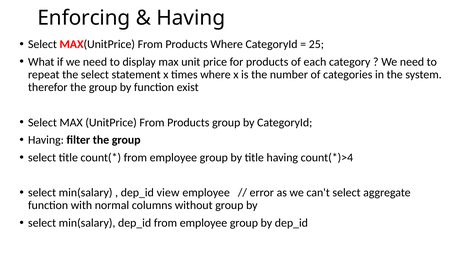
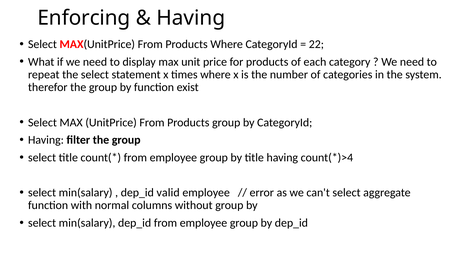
25: 25 -> 22 (316, 44)
view: view -> valid (168, 193)
